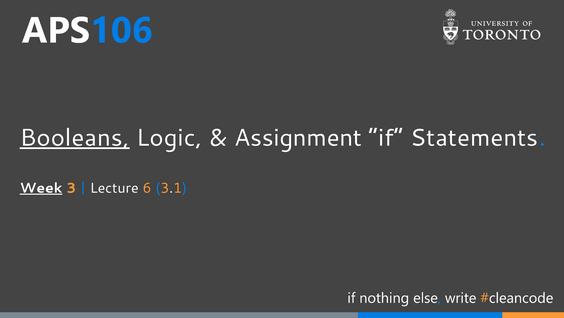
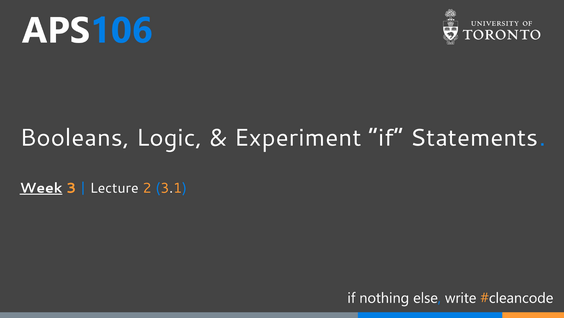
Booleans underline: present -> none (75, 138)
Assignment: Assignment -> Experiment (298, 138)
6: 6 -> 2 (147, 188)
